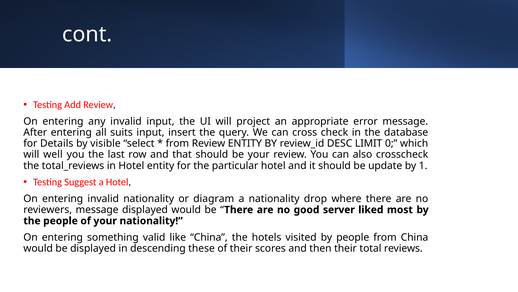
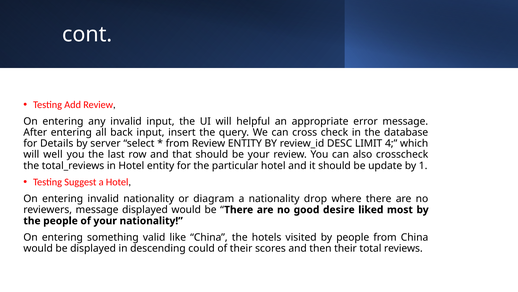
project: project -> helpful (253, 121)
suits: suits -> back (122, 132)
visible: visible -> server (105, 143)
0: 0 -> 4 (391, 143)
server: server -> desire (339, 209)
these: these -> could (202, 248)
